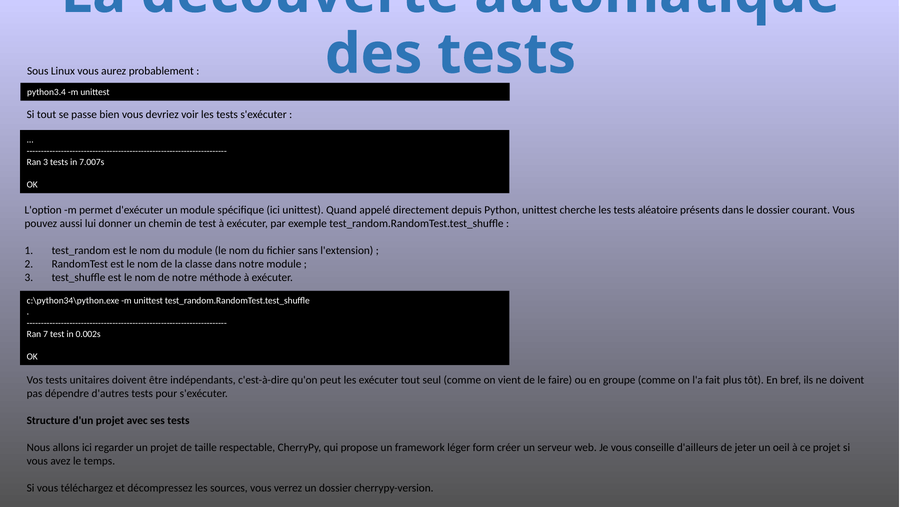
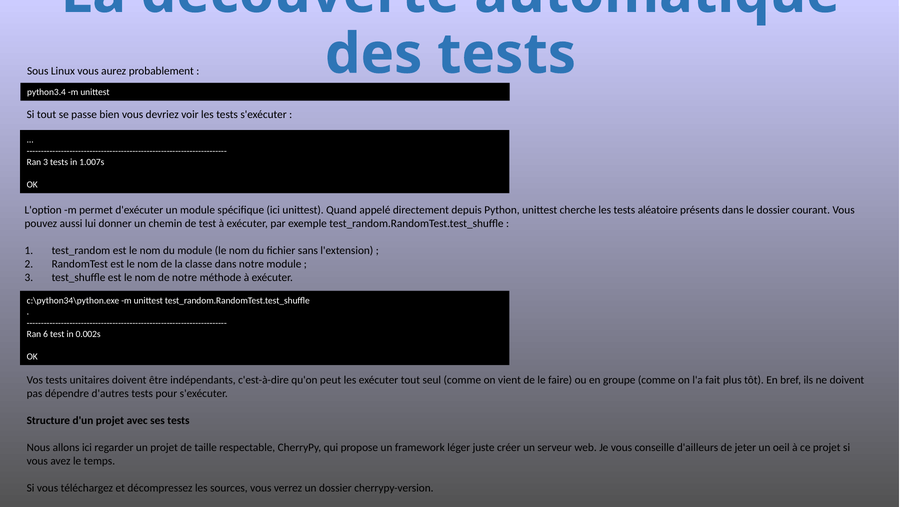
7.007s: 7.007s -> 1.007s (92, 162)
7: 7 -> 6 (46, 334)
form: form -> juste (484, 447)
